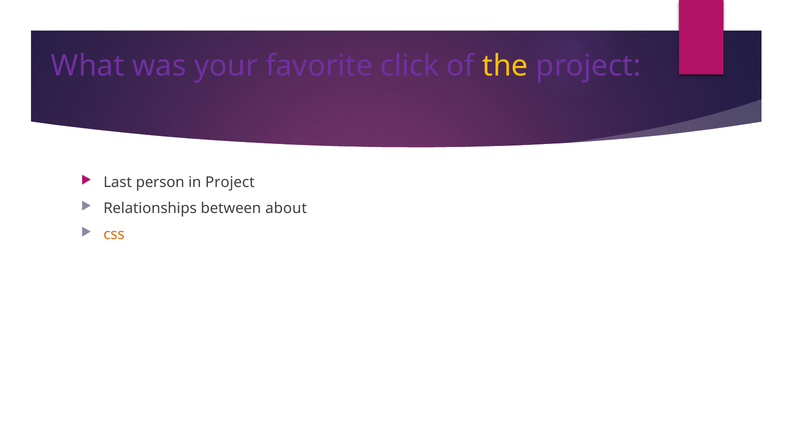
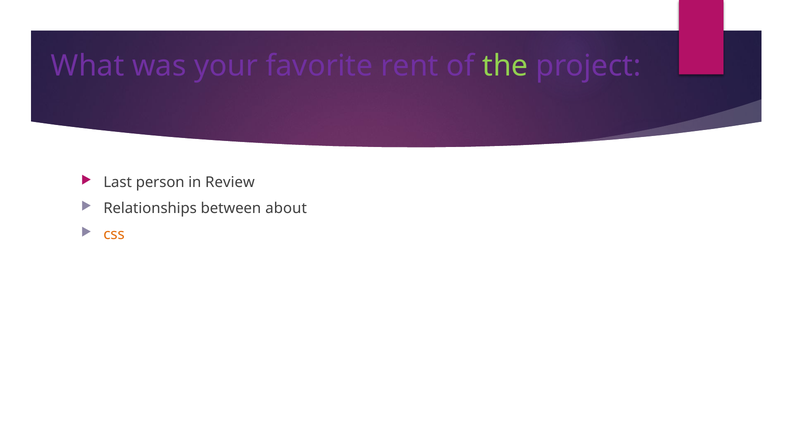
click: click -> rent (410, 66)
the colour: yellow -> light green (505, 66)
in Project: Project -> Review (230, 182)
